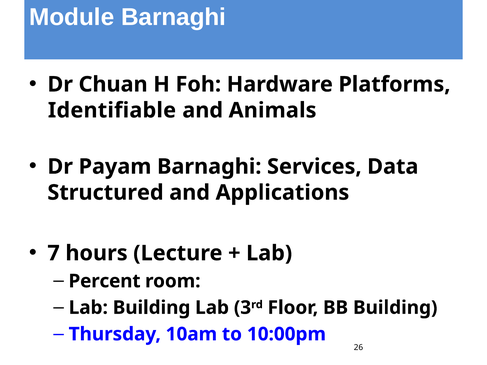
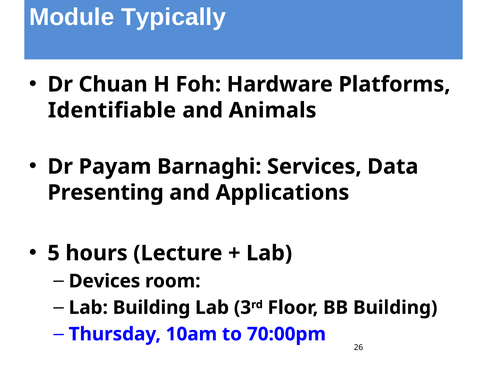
Module Barnaghi: Barnaghi -> Typically (173, 17)
Structured: Structured -> Presenting (106, 193)
7: 7 -> 5 (54, 253)
Percent: Percent -> Devices (104, 281)
10:00pm: 10:00pm -> 70:00pm (286, 334)
